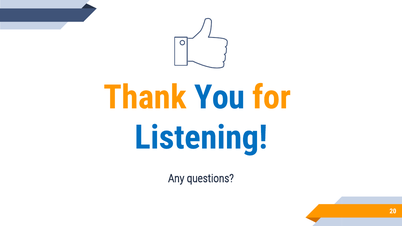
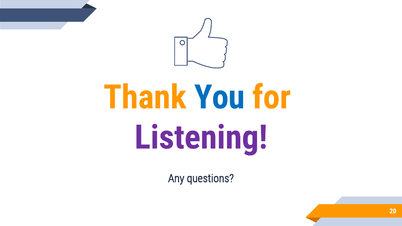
Listening colour: blue -> purple (201, 138)
